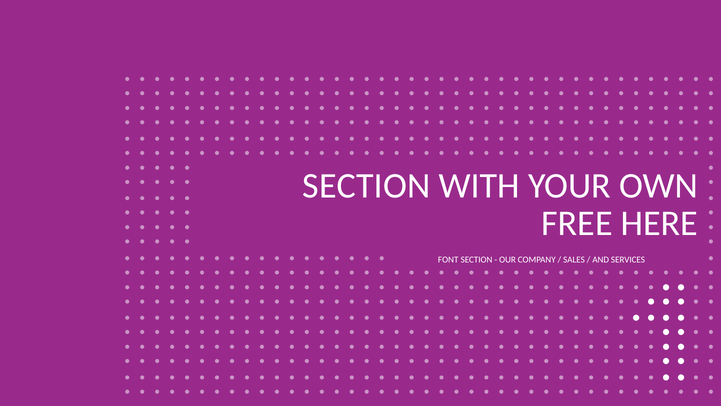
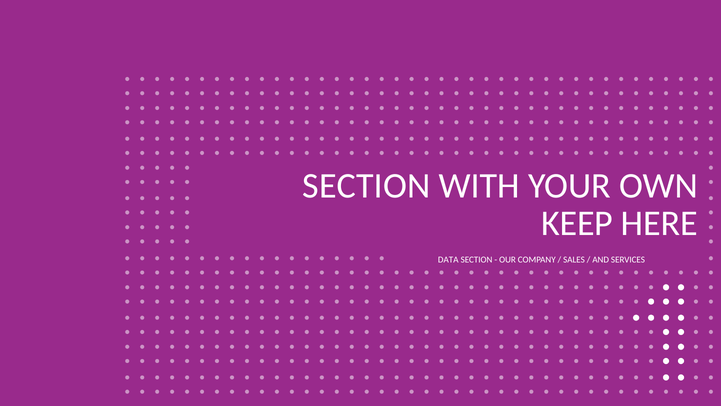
FREE: FREE -> KEEP (577, 223)
FONT: FONT -> DATA (448, 259)
